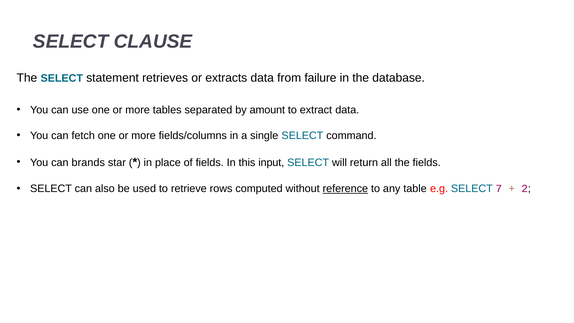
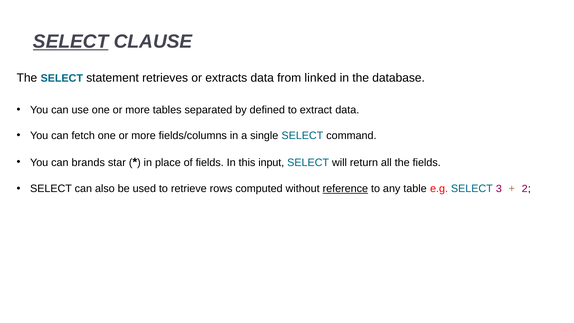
SELECT underline: none -> present (71, 42)
failure: failure -> linked (320, 78)
amount: amount -> defined (267, 110)
7: 7 -> 3 (499, 189)
